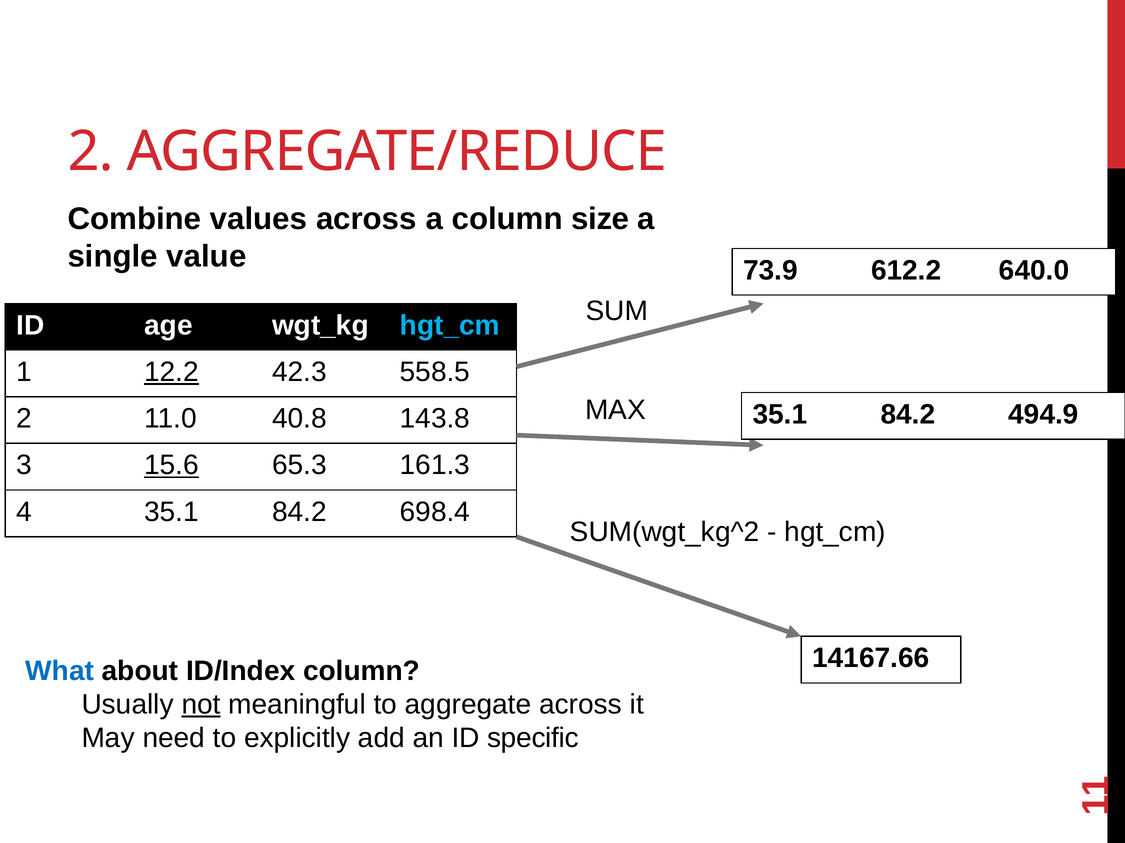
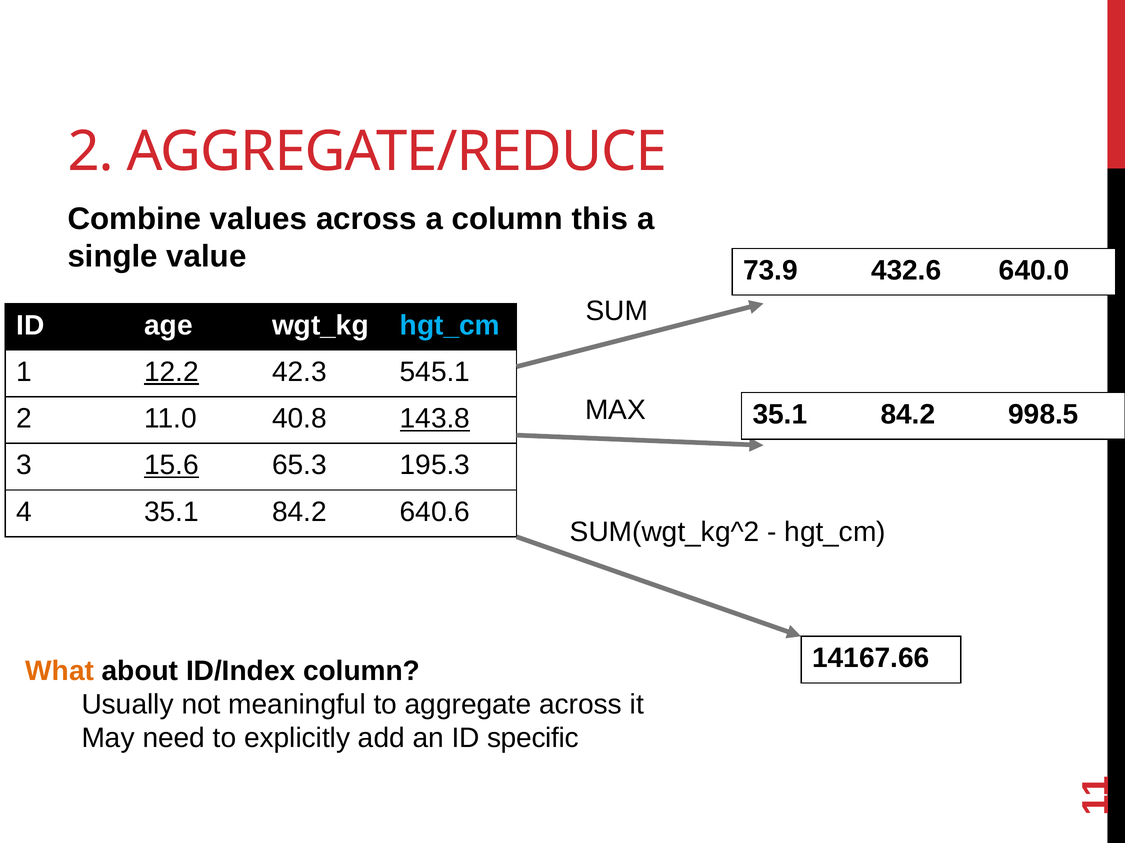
size: size -> this (600, 219)
612.2: 612.2 -> 432.6 (906, 271)
558.5: 558.5 -> 545.1 (435, 372)
494.9: 494.9 -> 998.5 (1043, 415)
143.8 underline: none -> present (435, 419)
161.3: 161.3 -> 195.3 (435, 466)
698.4: 698.4 -> 640.6 (435, 512)
What colour: blue -> orange (60, 671)
not underline: present -> none (201, 705)
